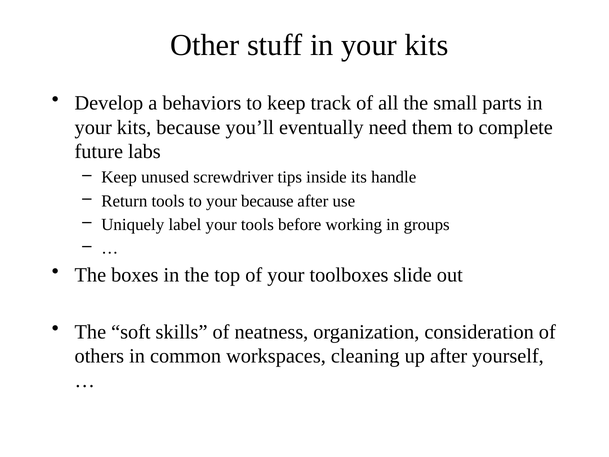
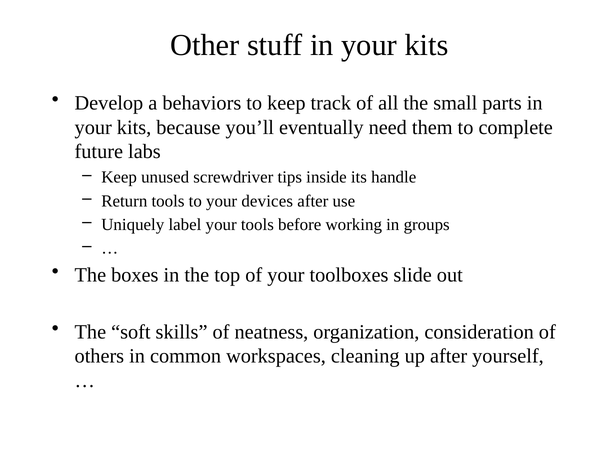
your because: because -> devices (267, 201)
